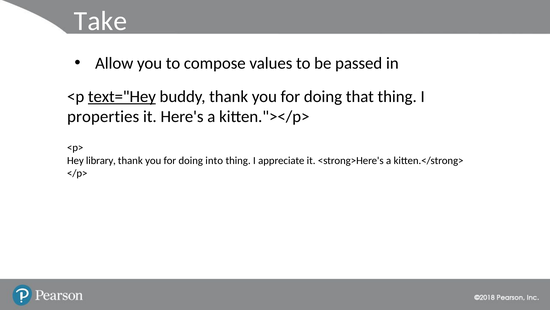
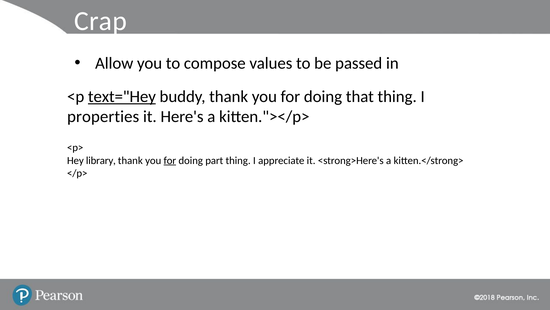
Take: Take -> Crap (100, 21)
for underline: none -> present (170, 160)
into: into -> part (214, 160)
